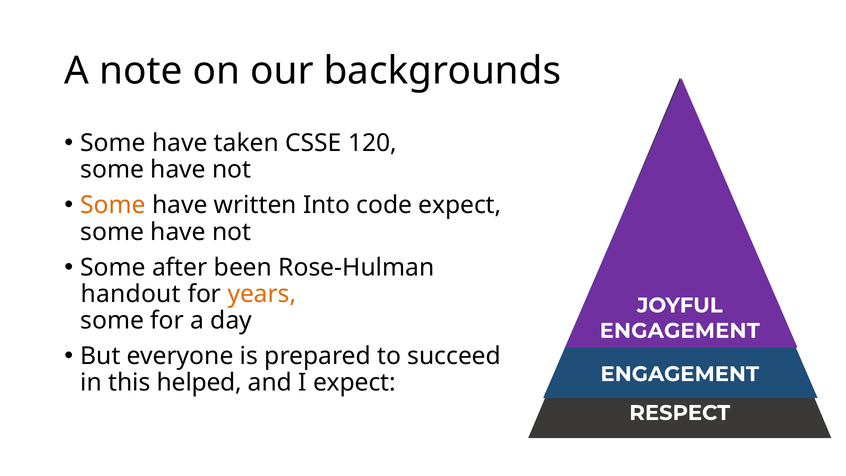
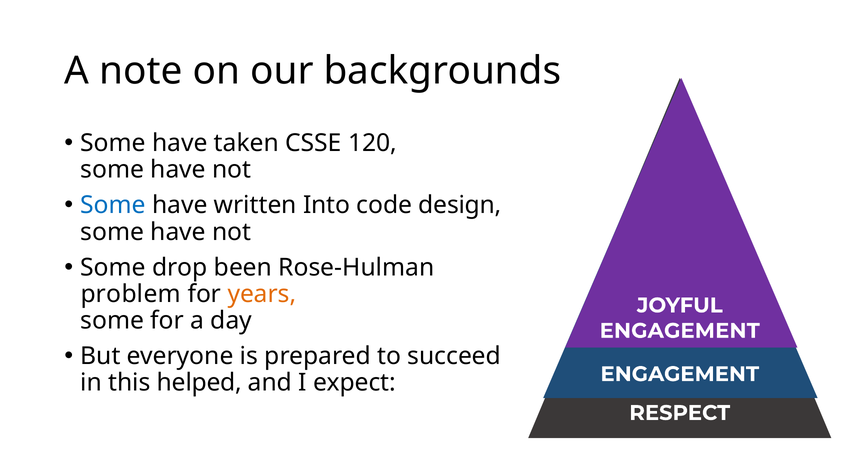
Some colour: orange -> blue (113, 205)
code expect: expect -> design (460, 205)
after: after -> drop (180, 267)
handout: handout -> problem (131, 294)
